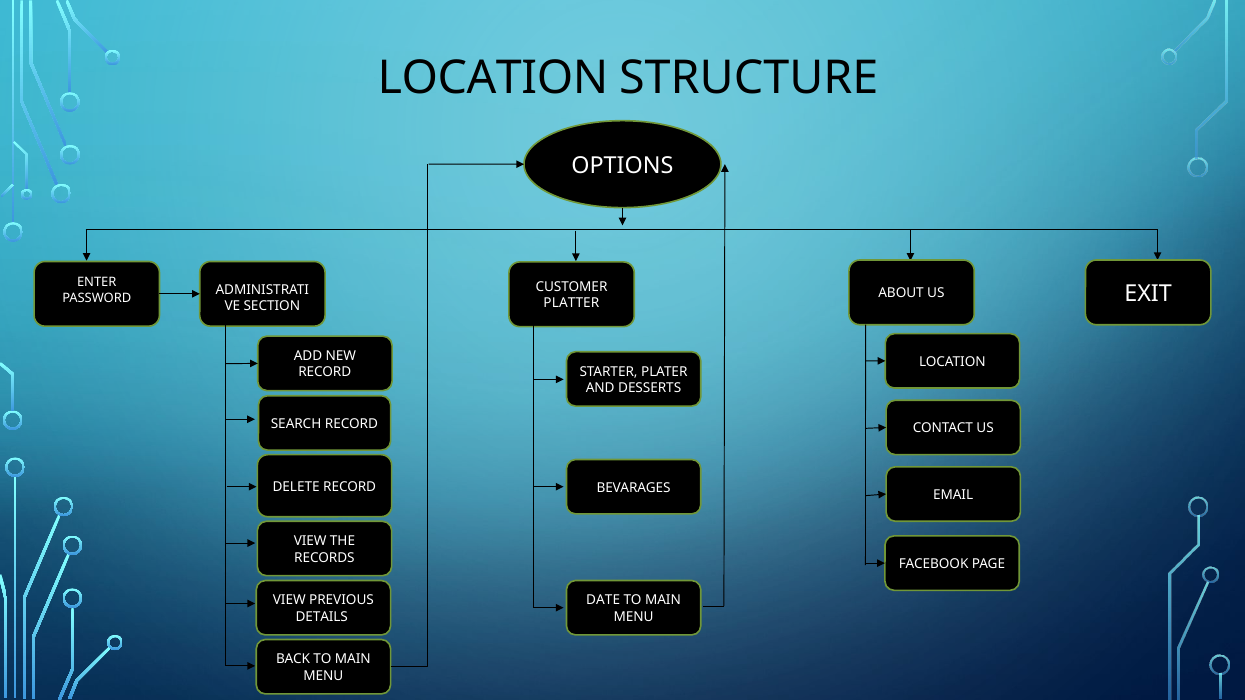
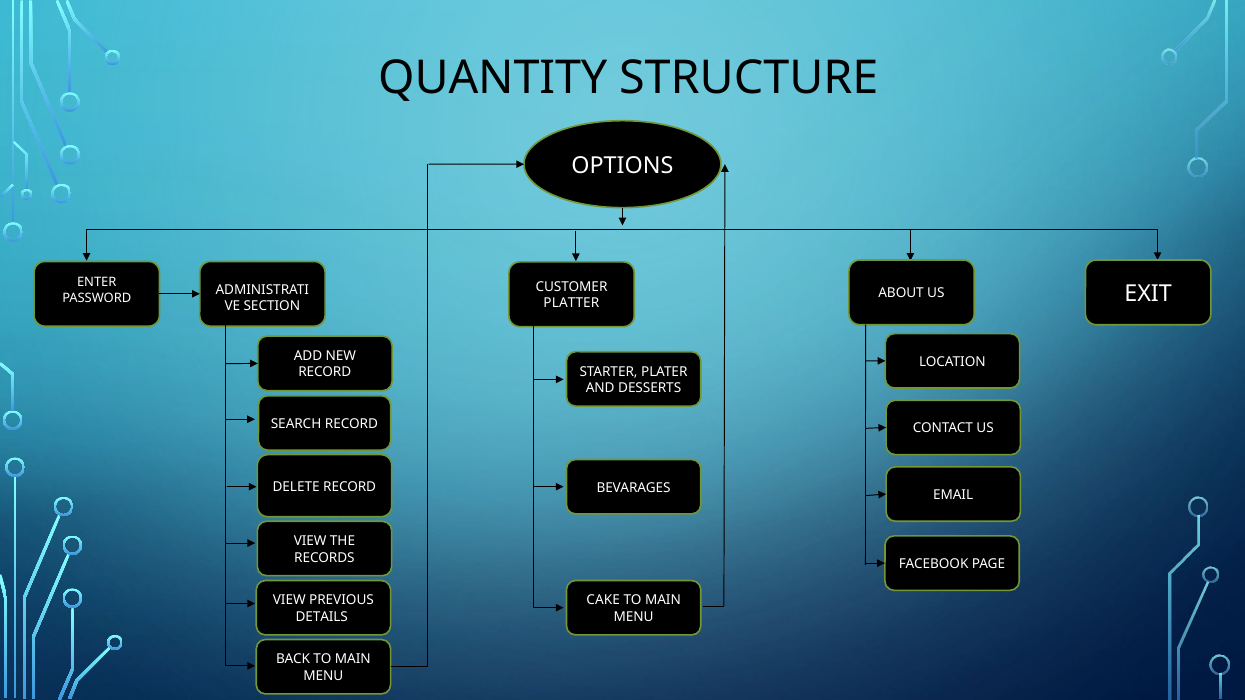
LOCATION: LOCATION -> QUANTITY (493, 78)
DATE: DATE -> CAKE (603, 601)
